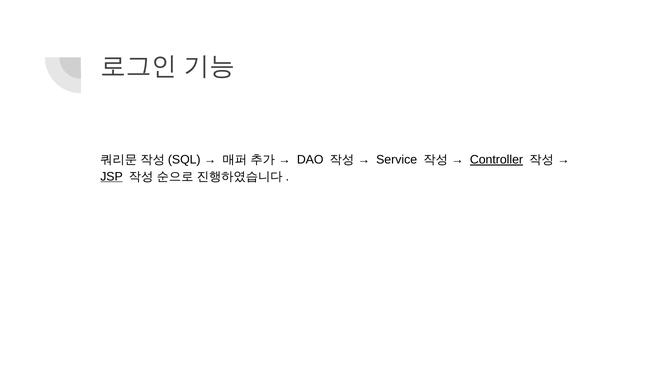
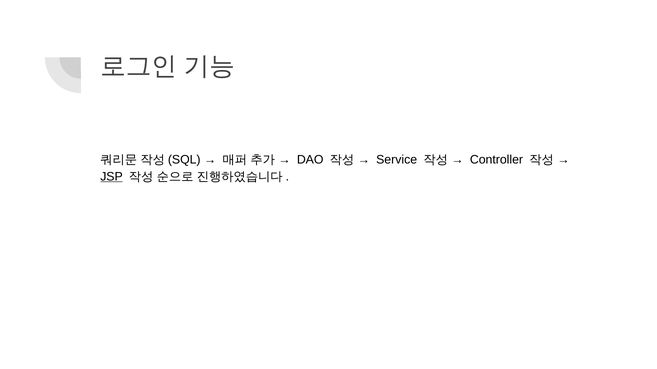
Controller underline: present -> none (496, 160)
